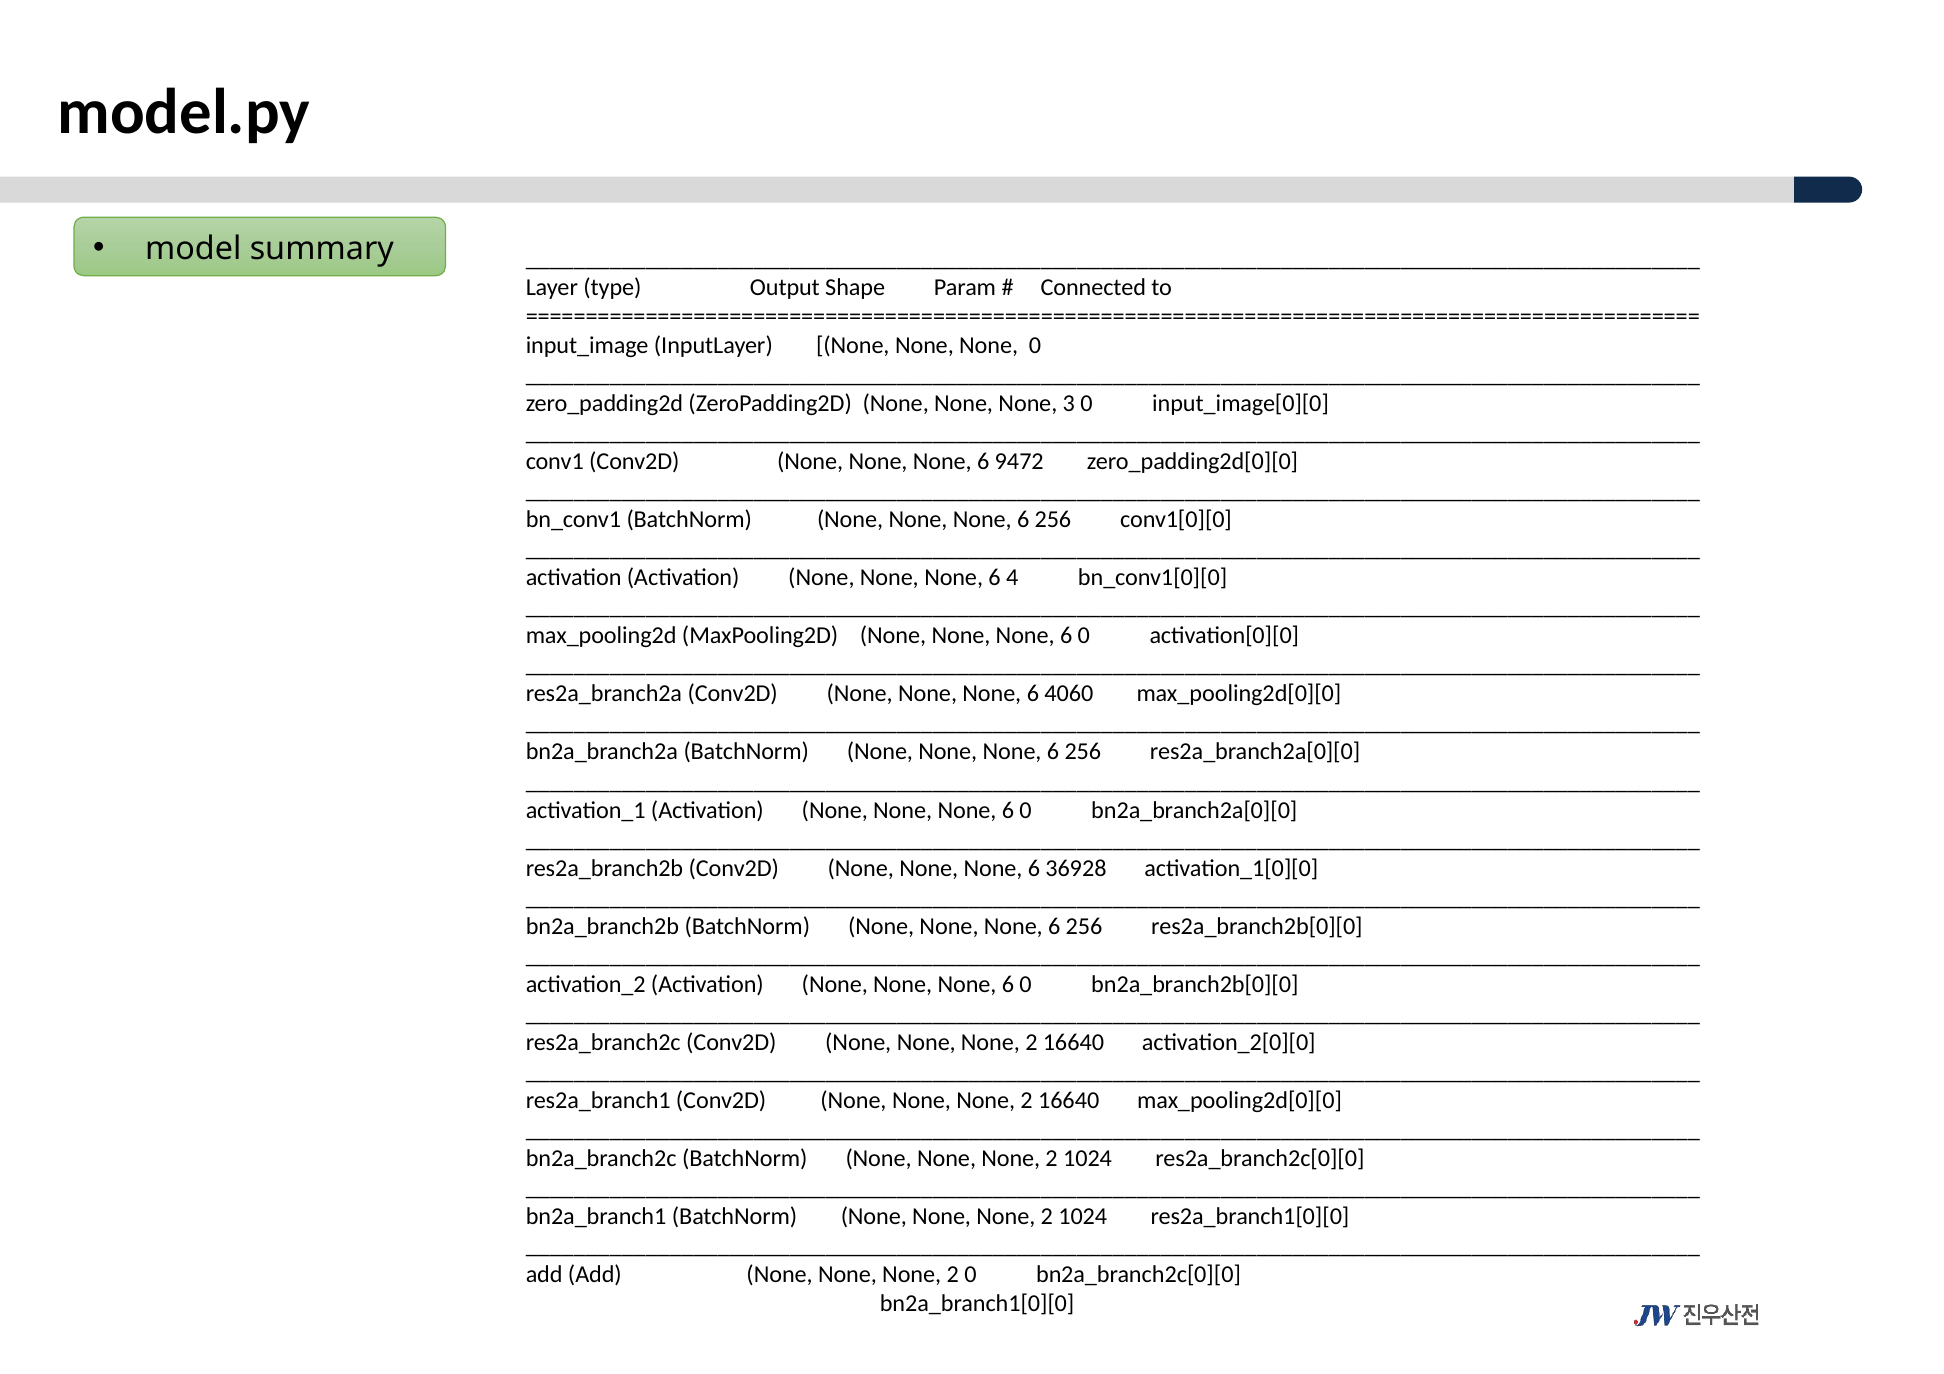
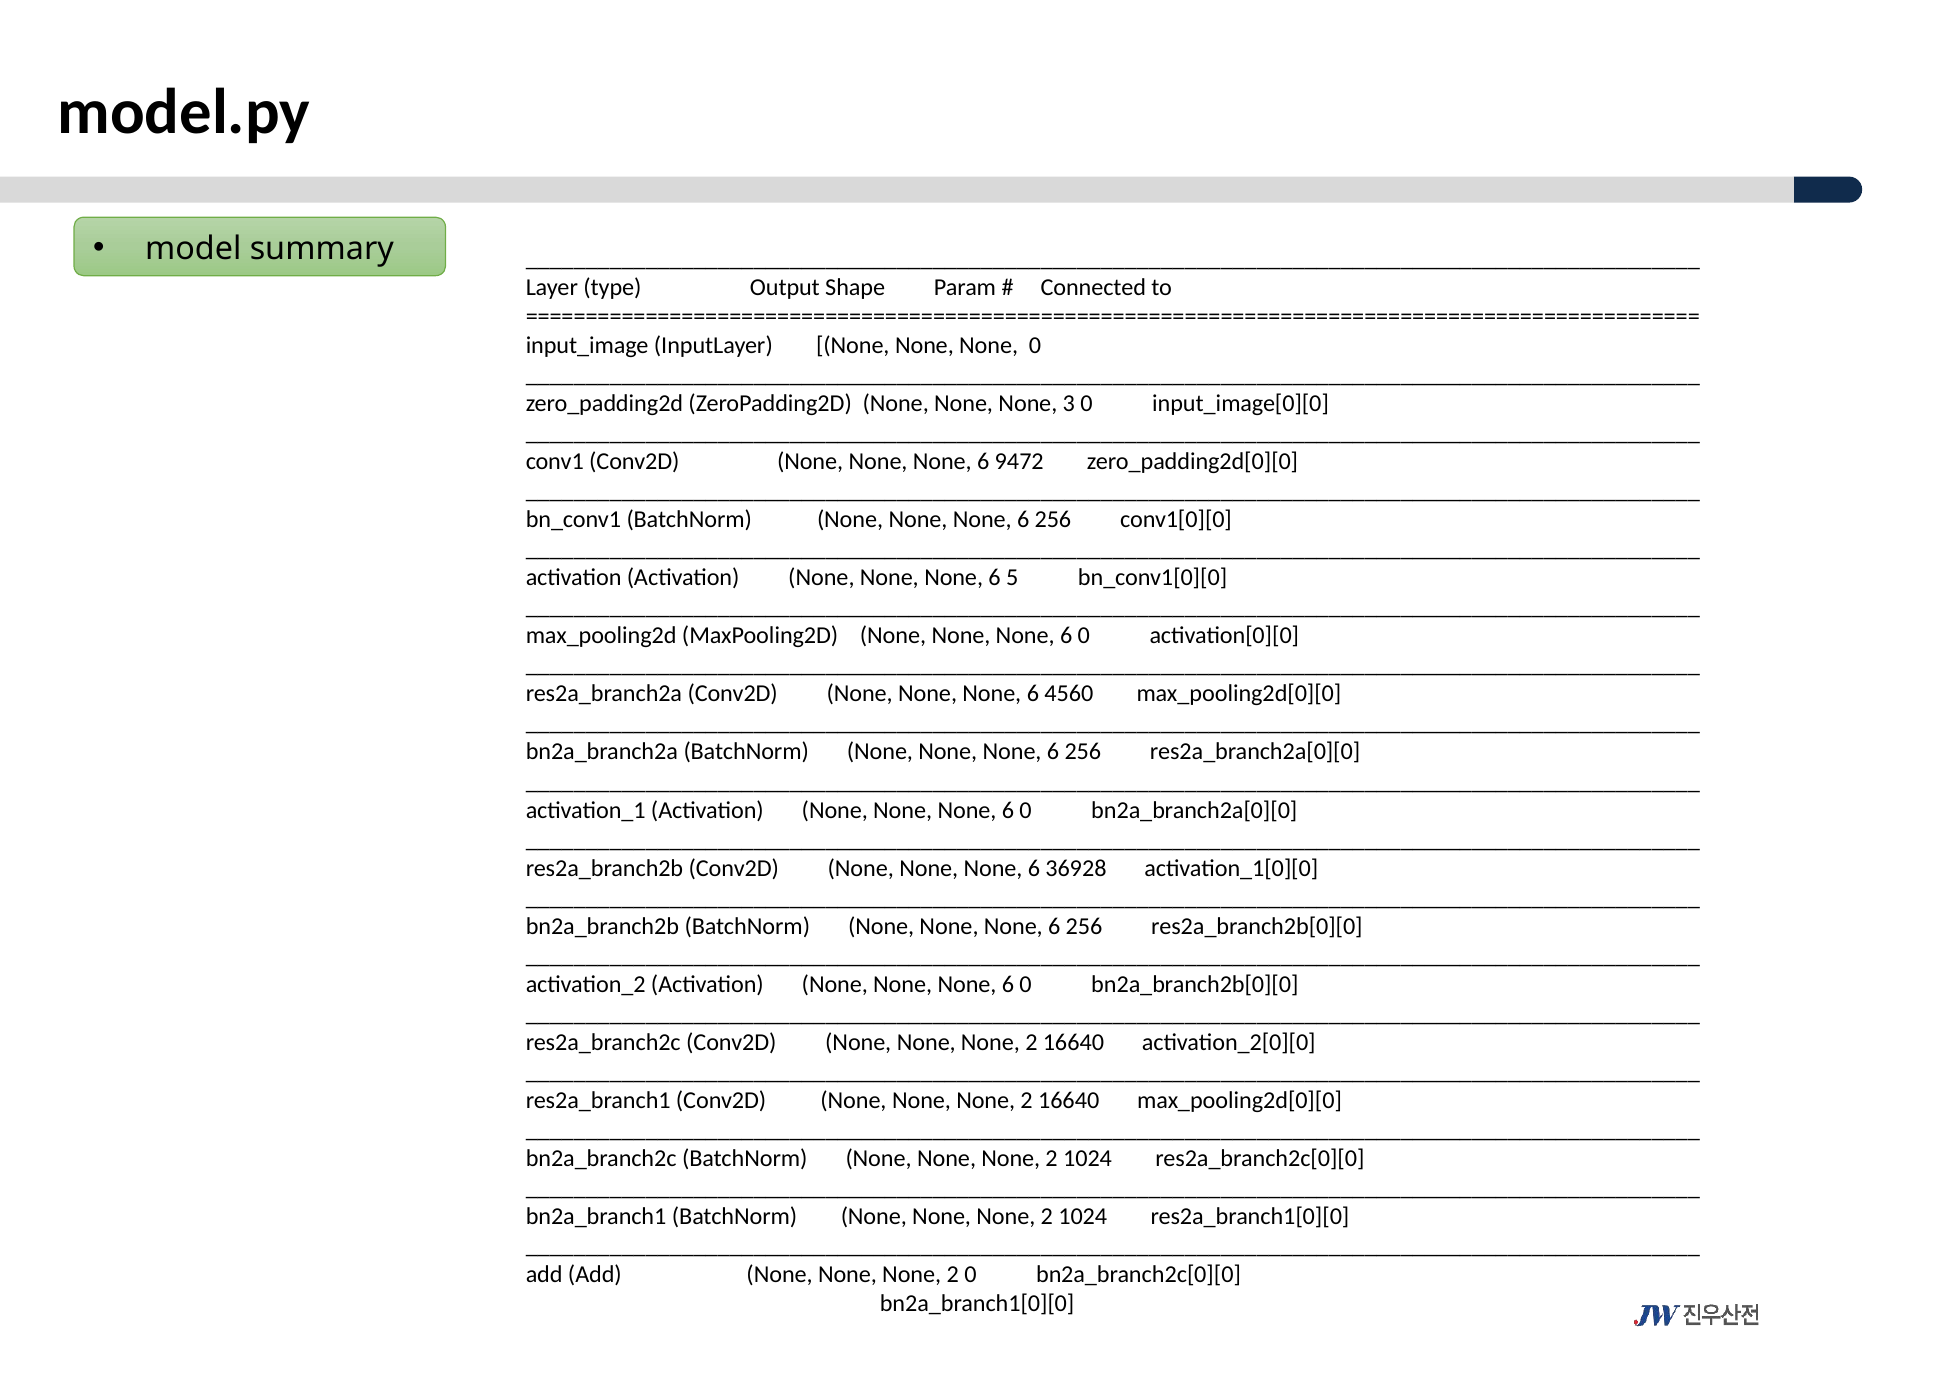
4: 4 -> 5 (1012, 578)
4060: 4060 -> 4560 (1069, 694)
